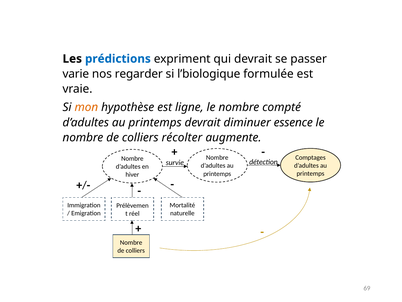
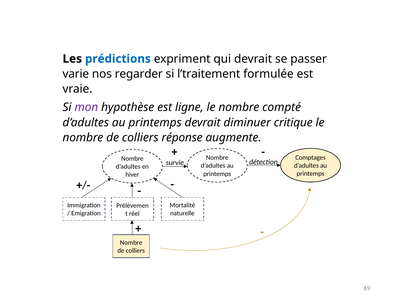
l’biologique: l’biologique -> l’traitement (209, 74)
mon colour: orange -> purple (86, 107)
essence: essence -> critique (293, 122)
récolter: récolter -> réponse (182, 137)
